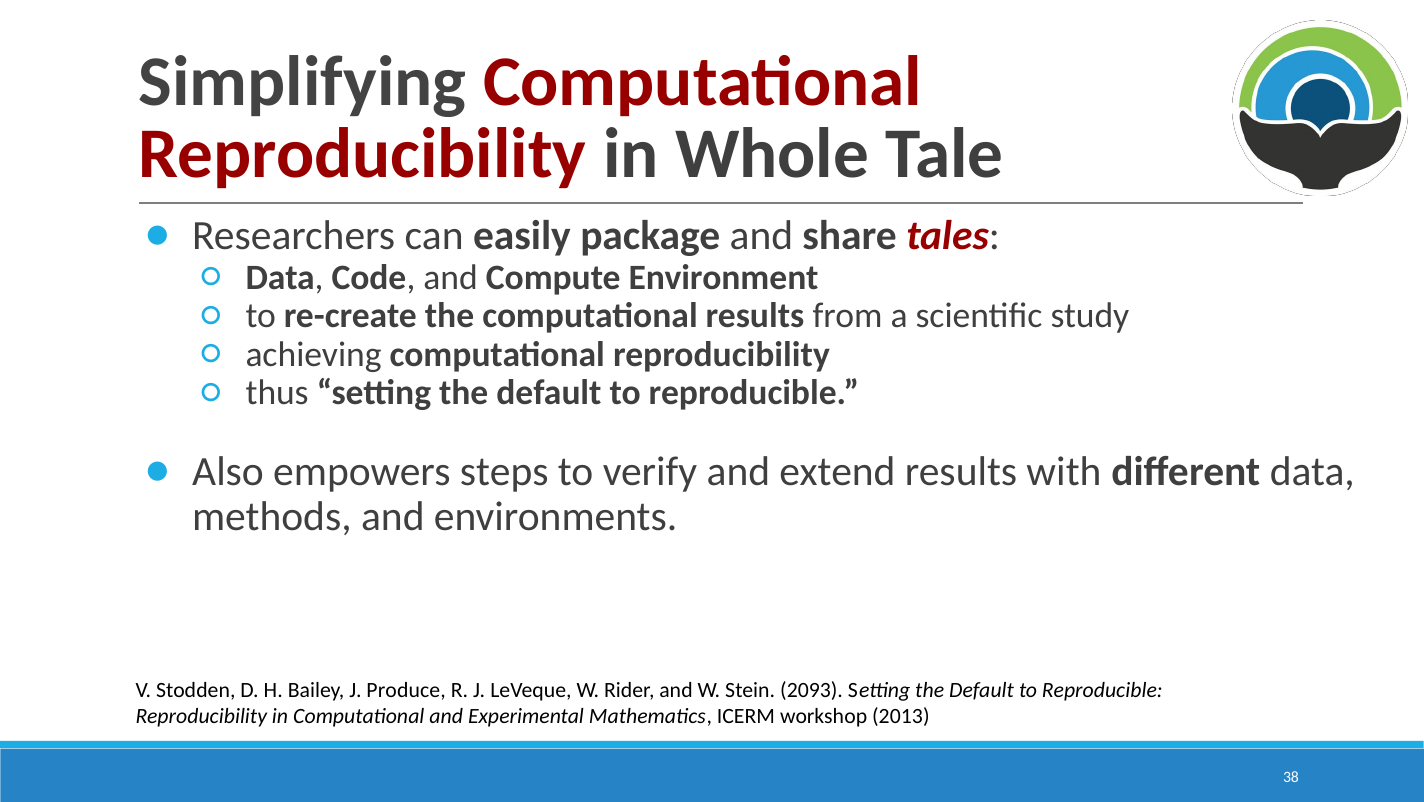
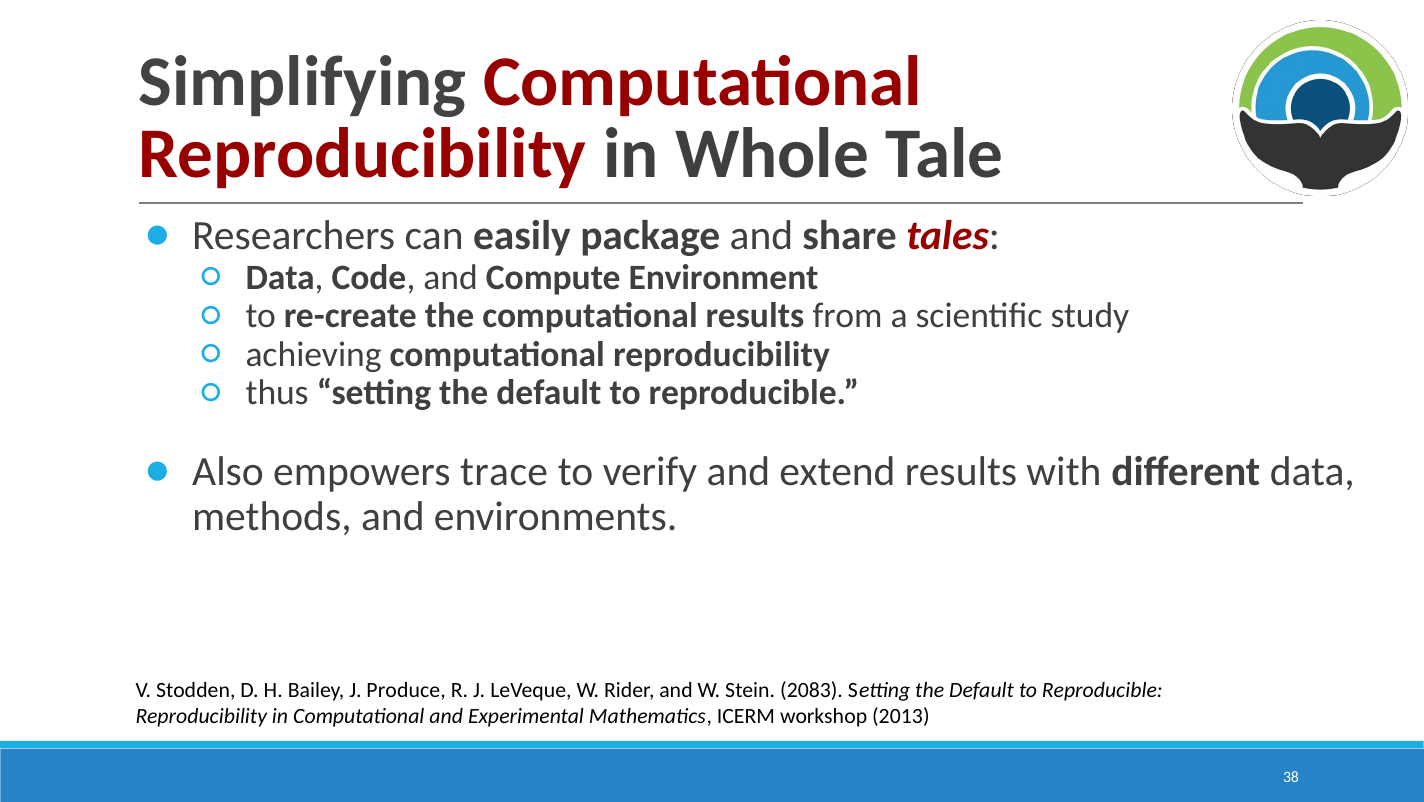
steps: steps -> trace (504, 472)
2093: 2093 -> 2083 (812, 690)
